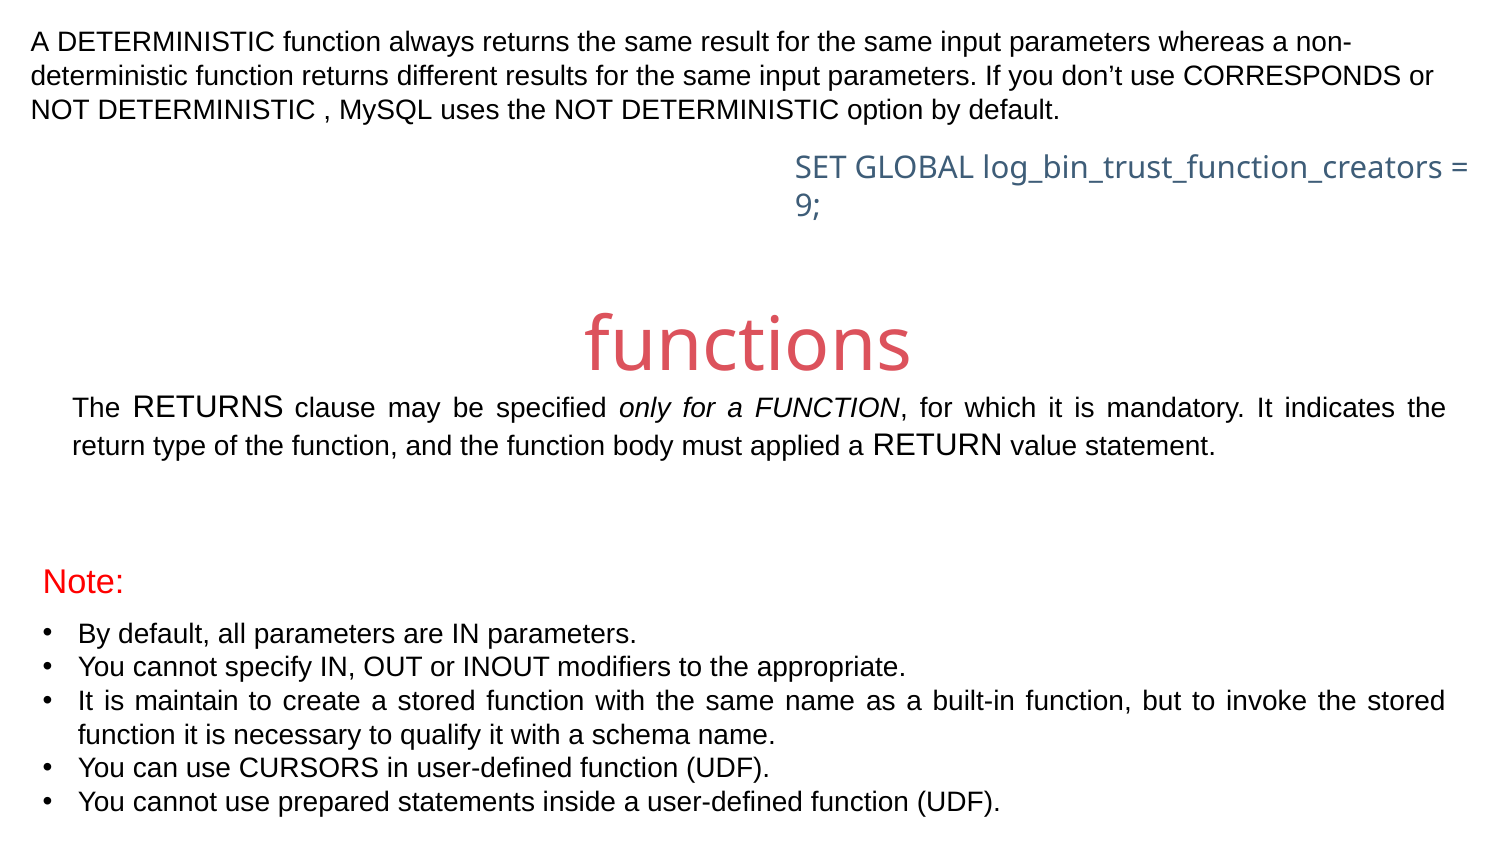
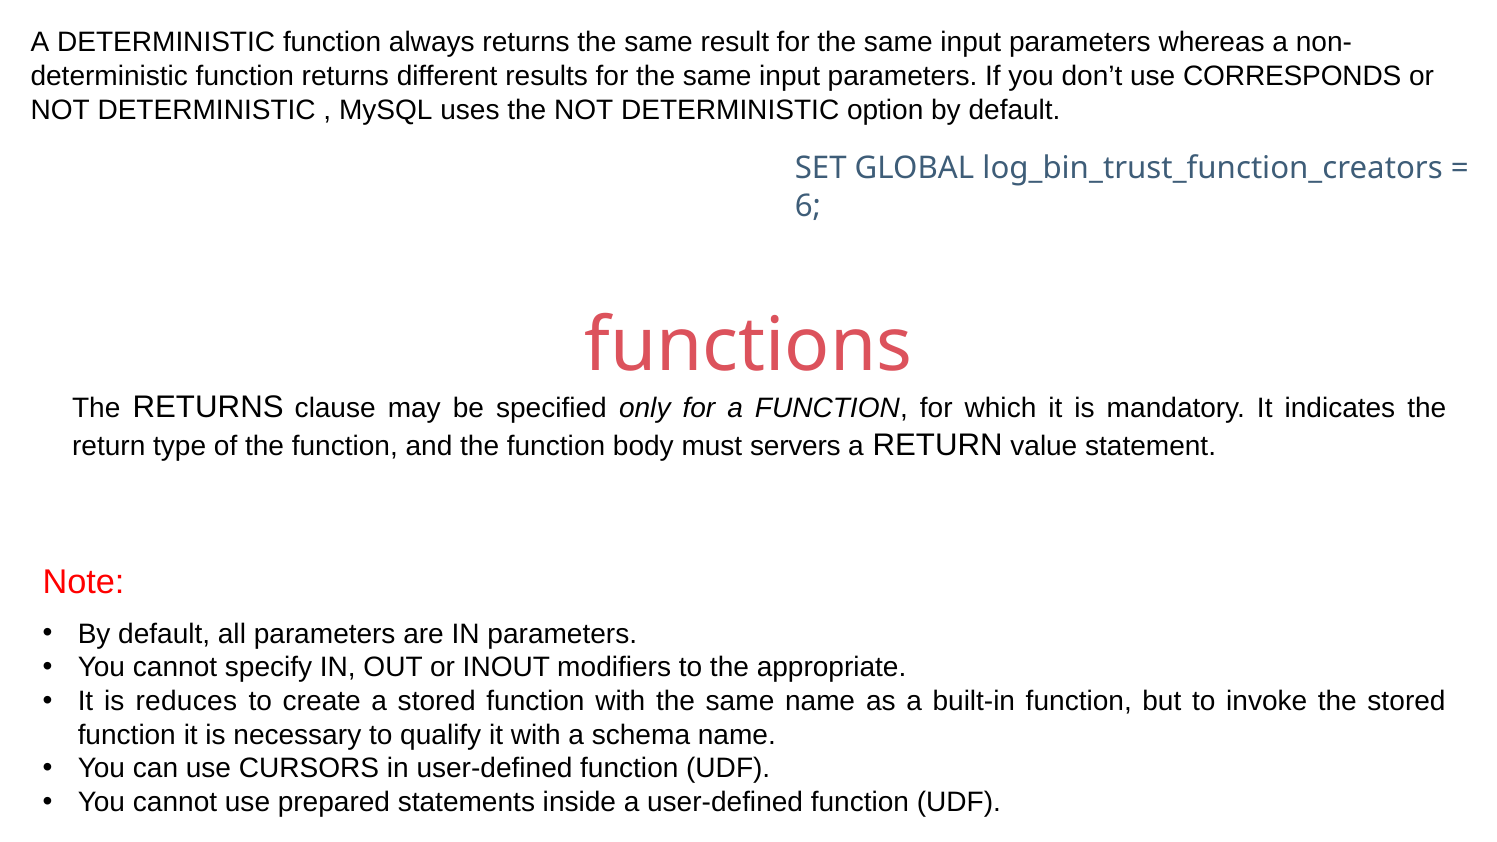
9: 9 -> 6 (808, 206)
applied: applied -> servers (795, 446)
maintain: maintain -> reduces (186, 701)
